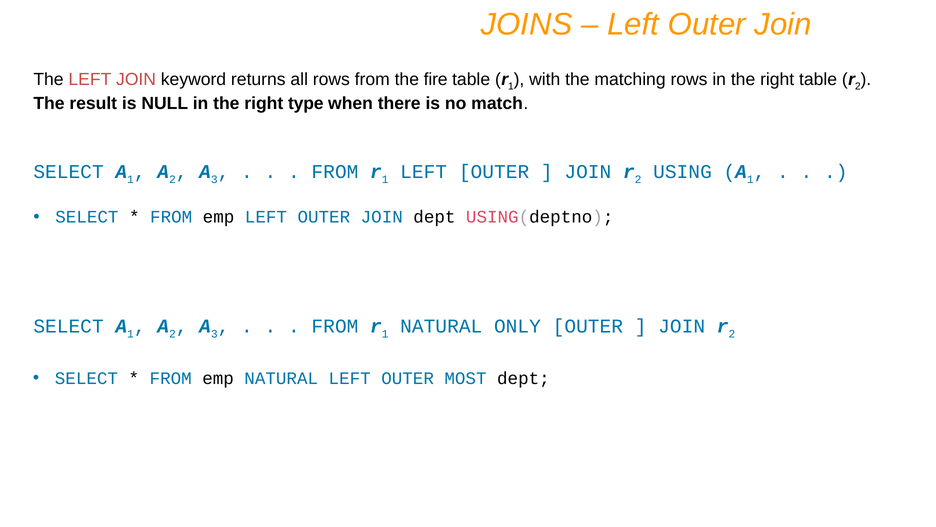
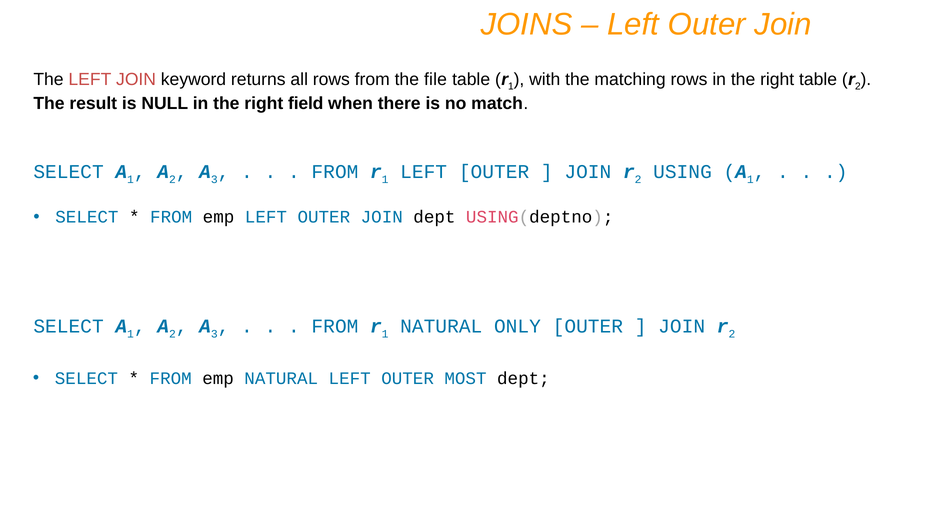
fire: fire -> file (435, 80)
type: type -> field (306, 103)
